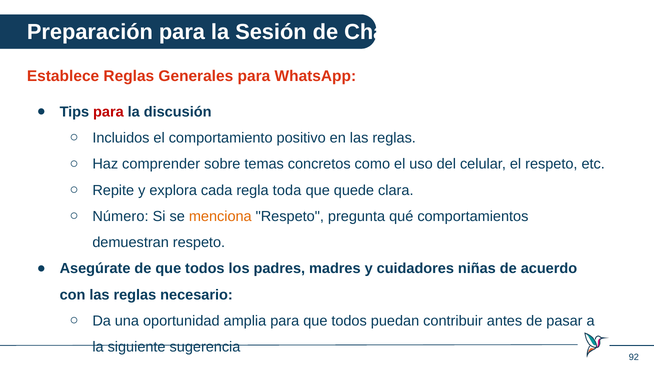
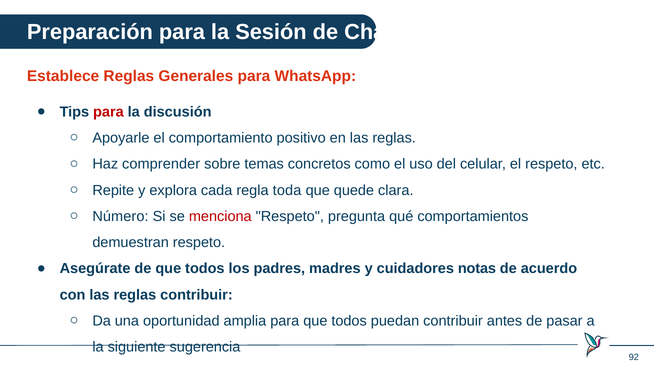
Incluidos: Incluidos -> Apoyarle (121, 138)
menciona colour: orange -> red (220, 216)
niñas: niñas -> notas (477, 269)
reglas necesario: necesario -> contribuir (196, 295)
